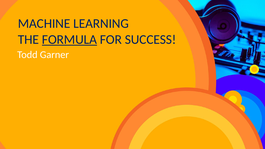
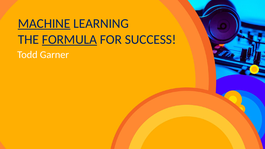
MACHINE underline: none -> present (44, 24)
